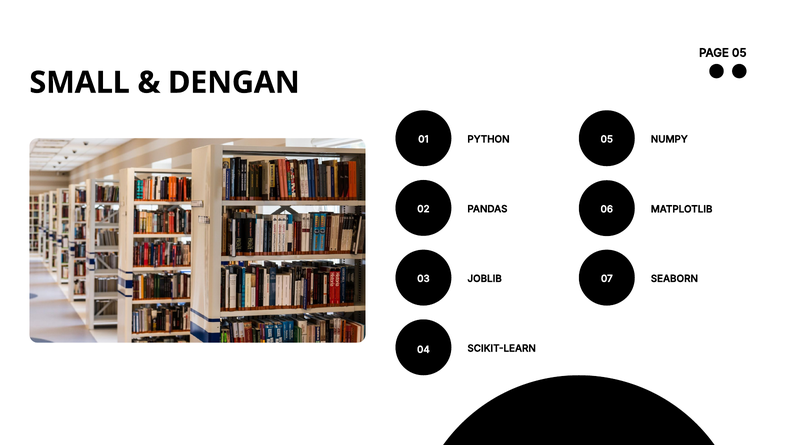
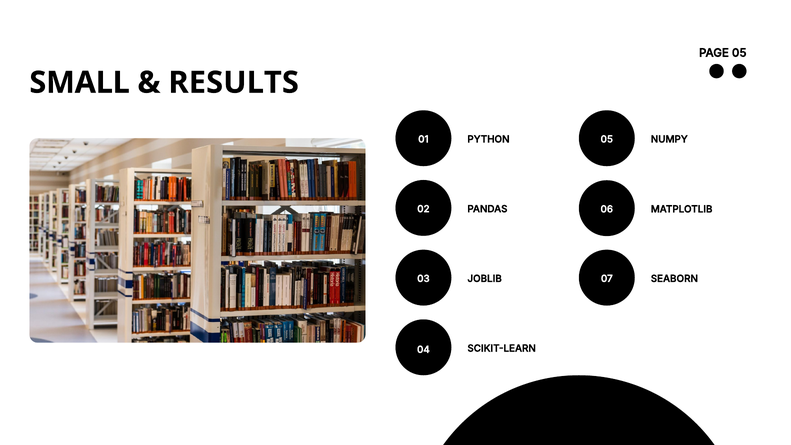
DENGAN: DENGAN -> RESULTS (234, 83)
